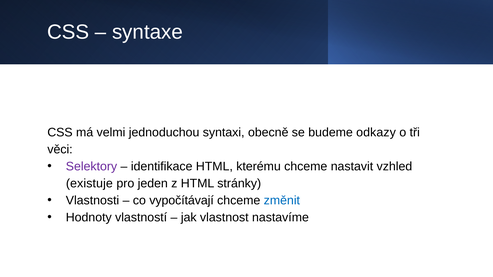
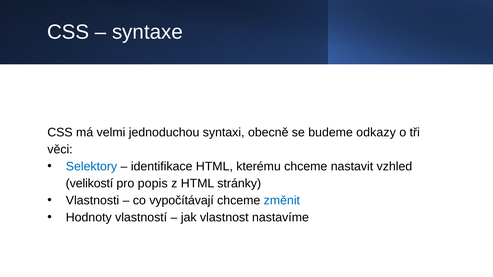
Selektory colour: purple -> blue (91, 167)
existuje: existuje -> velikostí (89, 184)
jeden: jeden -> popis (153, 184)
